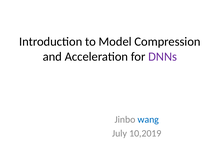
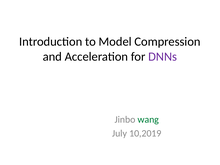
wang colour: blue -> green (148, 120)
